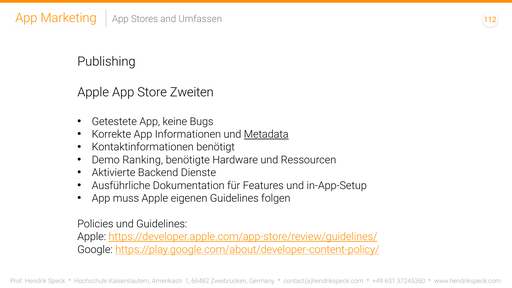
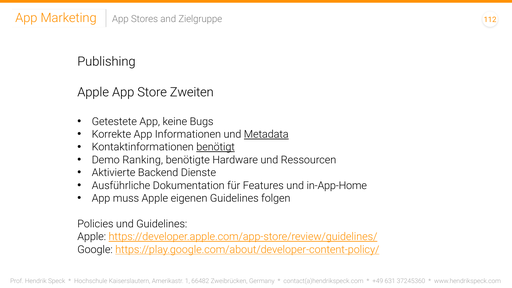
Umfassen: Umfassen -> Zielgruppe (200, 19)
benötigt underline: none -> present (216, 147)
in-App-Setup: in-App-Setup -> in-App-Home (337, 186)
